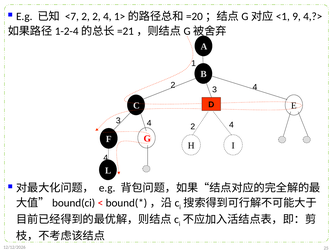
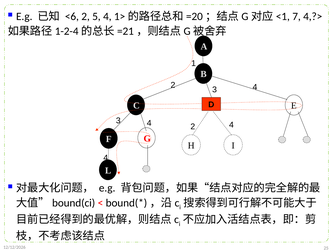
<7: <7 -> <6 (72, 16)
2 2: 2 -> 5 (96, 16)
9: 9 -> 7 (297, 16)
